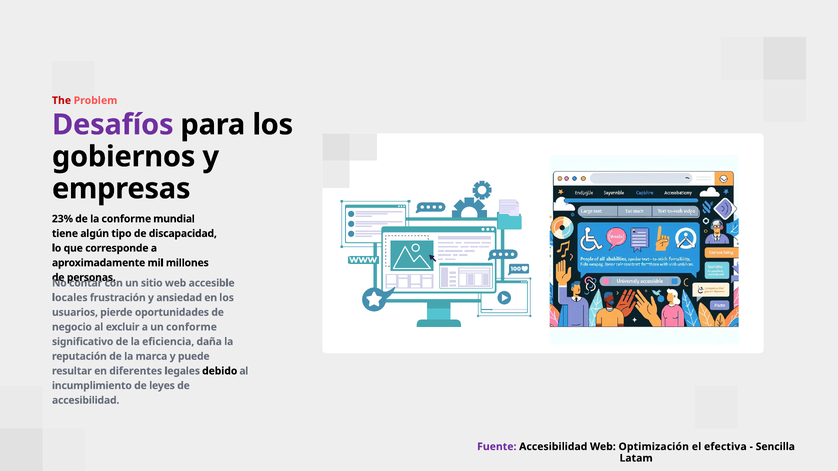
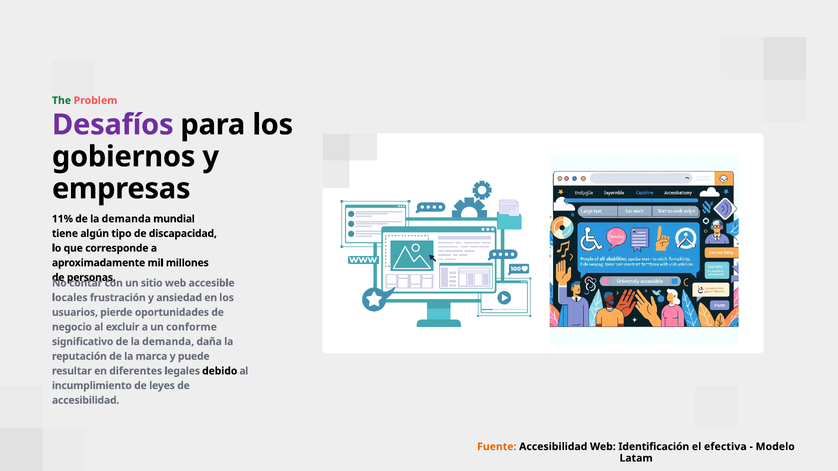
The colour: red -> green (61, 101)
23%: 23% -> 11% (62, 219)
conforme: conforme -> demanda (126, 219)
significativo de la eficiencia: eficiencia -> demanda (168, 342)
Fuente colour: purple -> orange (497, 447)
Optimización: Optimización -> Identificación (654, 447)
Sencilla: Sencilla -> Modelo (775, 447)
